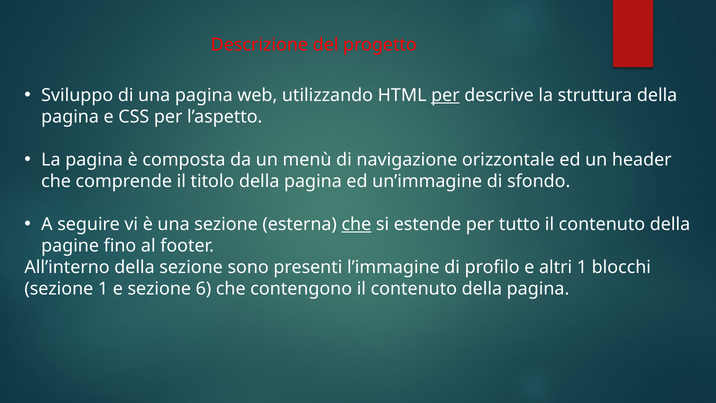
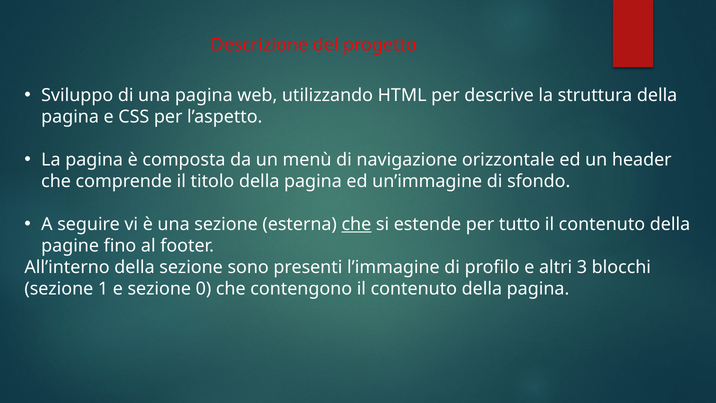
per underline: present -> none (445, 95)
altri 1: 1 -> 3 (582, 267)
6: 6 -> 0 (203, 288)
